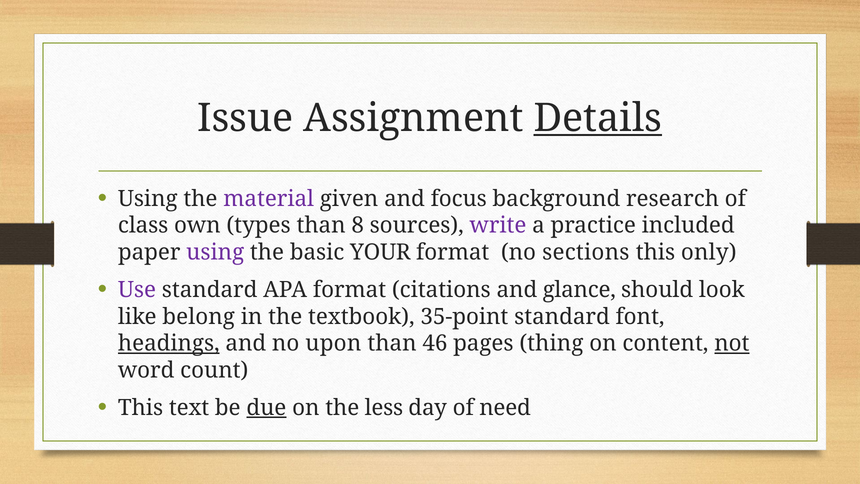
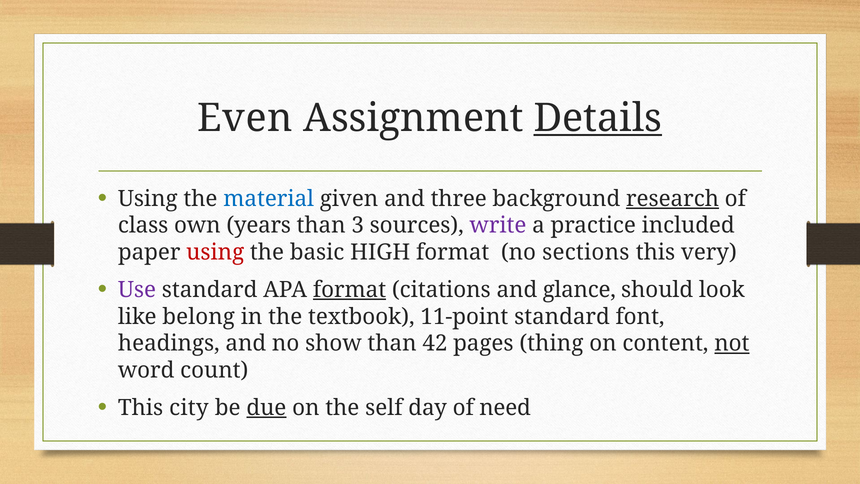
Issue: Issue -> Even (245, 118)
material colour: purple -> blue (269, 199)
focus: focus -> three (459, 199)
research underline: none -> present (673, 199)
types: types -> years (259, 225)
8: 8 -> 3 (358, 225)
using colour: purple -> red (215, 252)
YOUR: YOUR -> HIGH (380, 252)
only: only -> very (709, 252)
format underline: none -> present (350, 290)
35-point: 35-point -> 11-point (464, 316)
headings underline: present -> none (169, 343)
upon: upon -> show (333, 343)
46: 46 -> 42 (435, 343)
text: text -> city (189, 407)
less: less -> self (384, 407)
